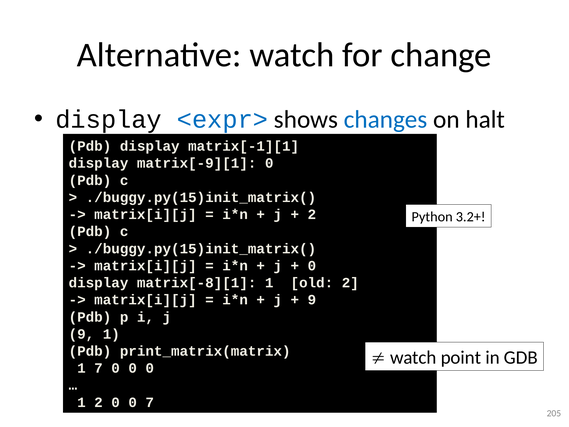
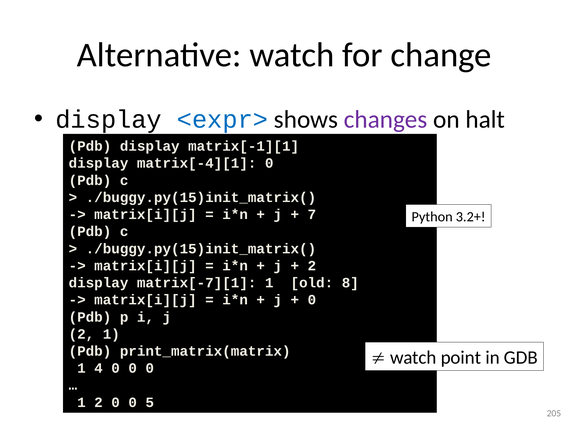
changes colour: blue -> purple (386, 119)
matrix[-9][1: matrix[-9][1 -> matrix[-4][1 (197, 163)
2: 2 -> 7 (312, 214)
0: 0 -> 2 (312, 266)
matrix[-8][1: matrix[-8][1 -> matrix[-7][1 (197, 283)
old 2: 2 -> 8 (350, 283)
9: 9 -> 0 (312, 300)
9: 9 -> 2 (81, 334)
1 7: 7 -> 4 (99, 368)
0 7: 7 -> 5 (150, 402)
